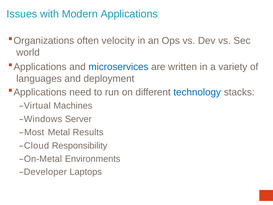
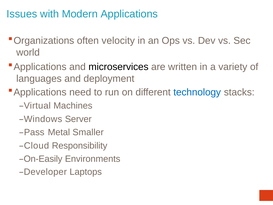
microservices colour: blue -> black (118, 67)
Most: Most -> Pass (34, 132)
Results: Results -> Smaller (88, 132)
On-Metal: On-Metal -> On-Easily (43, 159)
